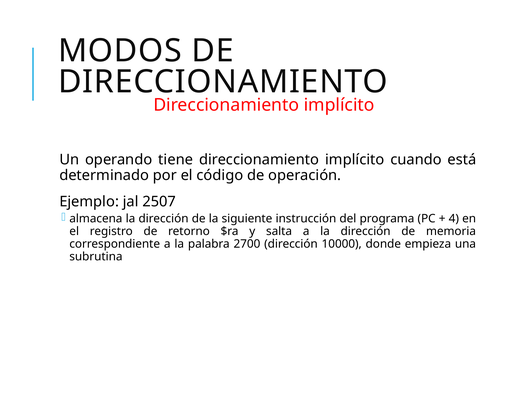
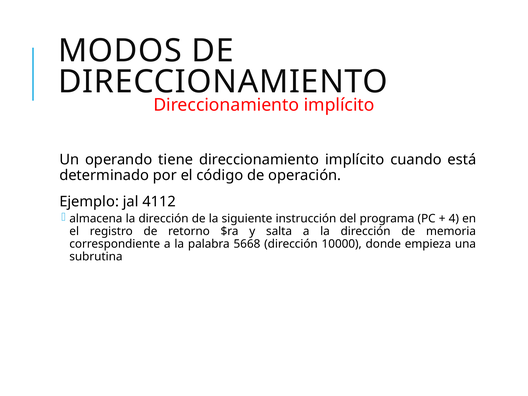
2507: 2507 -> 4112 (159, 202)
2700: 2700 -> 5668 (247, 244)
